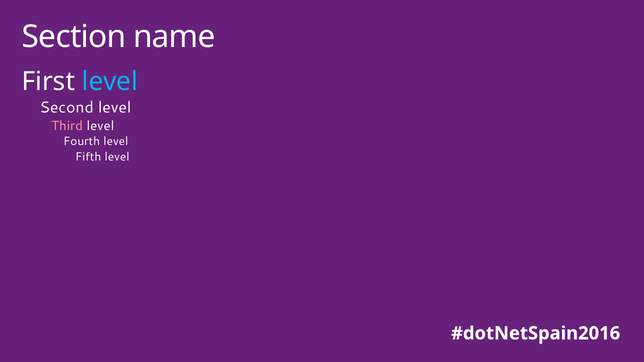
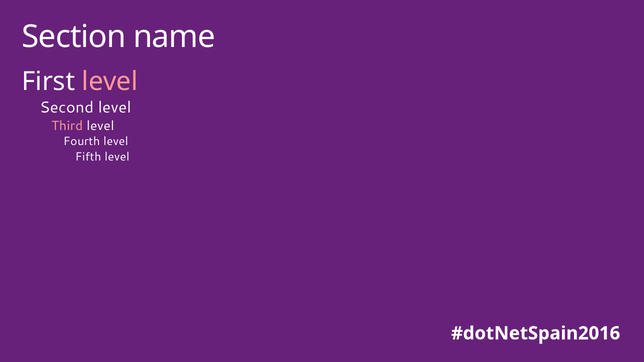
level colour: light blue -> pink (110, 82)
